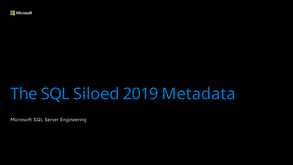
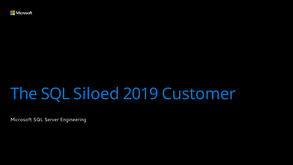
Metadata: Metadata -> Customer (199, 94)
